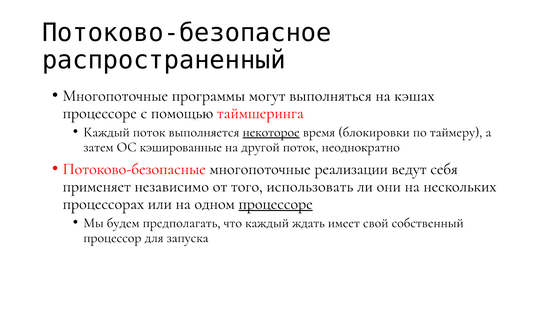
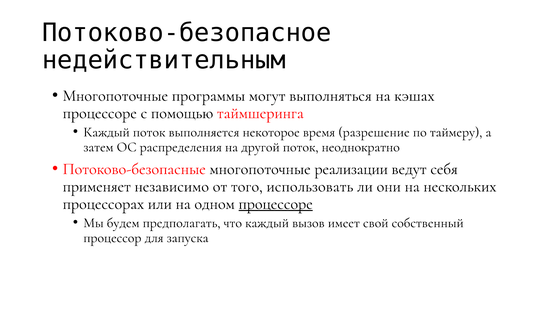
распространенный: распространенный -> недействительным (164, 60)
некоторое underline: present -> none (271, 132)
блокировки: блокировки -> разрешение (374, 132)
кэшированные: кэшированные -> распределения (181, 147)
ждать: ждать -> вызов (308, 222)
